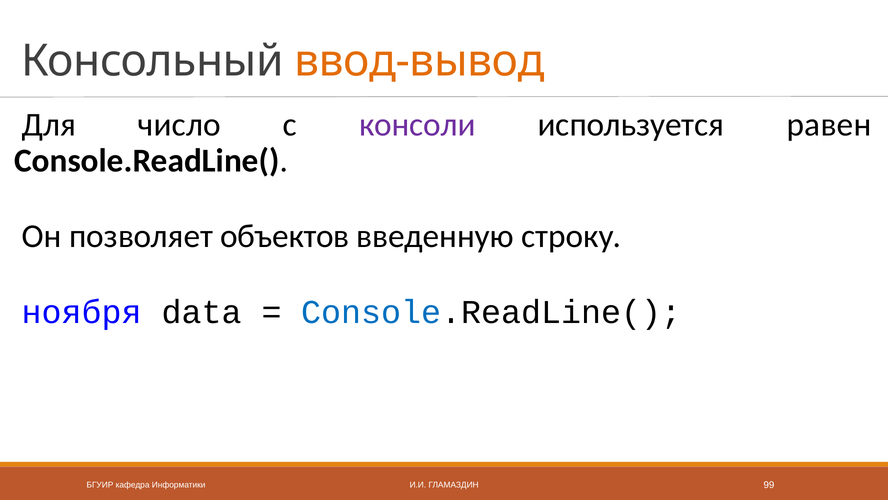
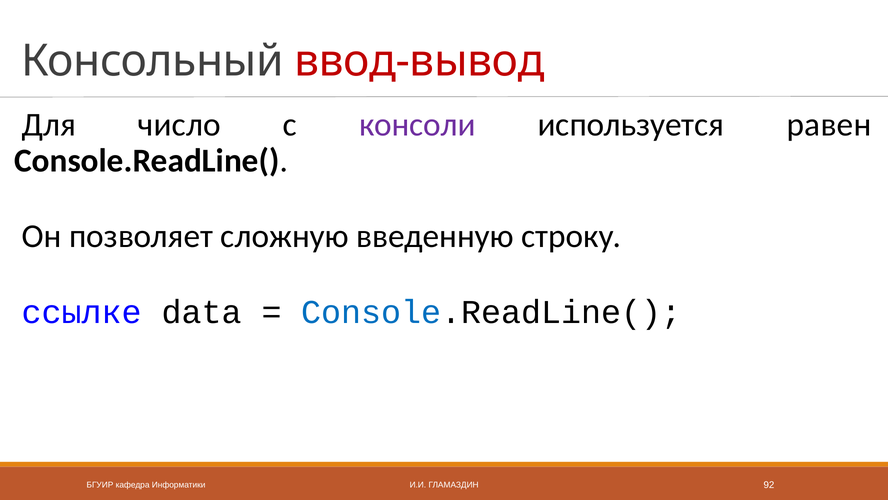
ввод-вывод colour: orange -> red (419, 61)
объектов: объектов -> сложную (285, 236)
ноября: ноября -> ссылке (82, 312)
99: 99 -> 92 (769, 484)
